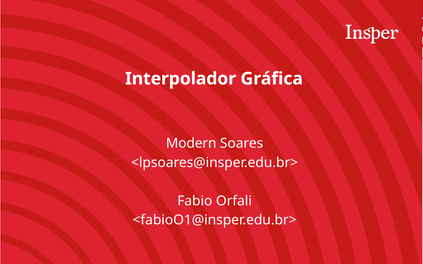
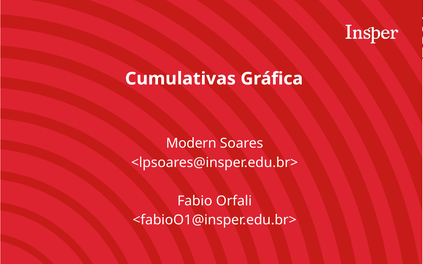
Interpolador: Interpolador -> Cumulativas (180, 79)
